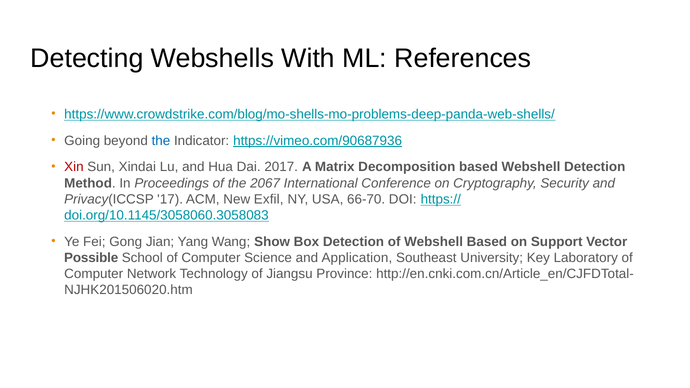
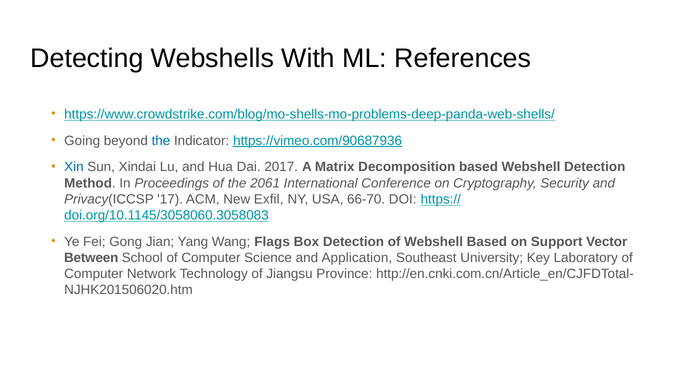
Xin colour: red -> blue (74, 167)
2067: 2067 -> 2061 (265, 183)
Show: Show -> Flags (272, 242)
Possible: Possible -> Between (91, 258)
